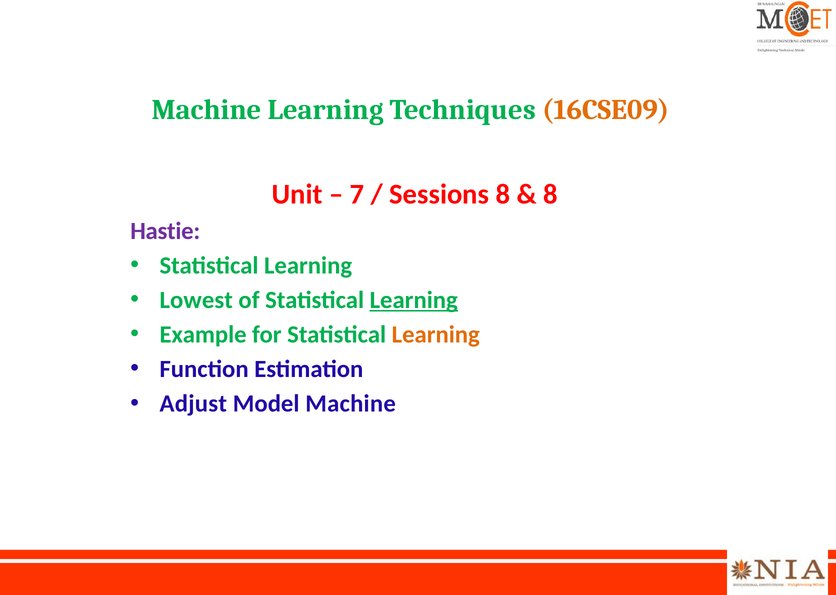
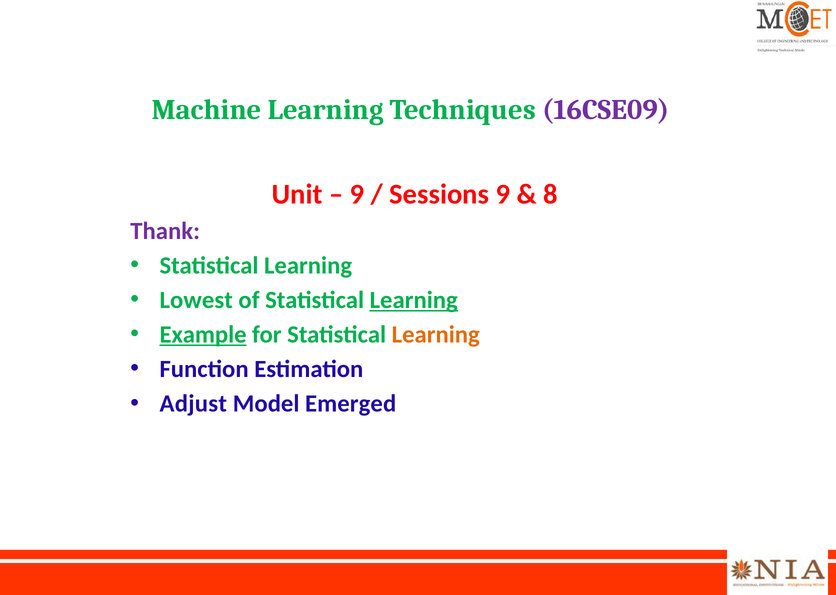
16CSE09 colour: orange -> purple (606, 110)
7: 7 -> 9 (357, 194)
Sessions 8: 8 -> 9 (503, 194)
Hastie: Hastie -> Thank (165, 231)
Example underline: none -> present (203, 335)
Model Machine: Machine -> Emerged (351, 404)
